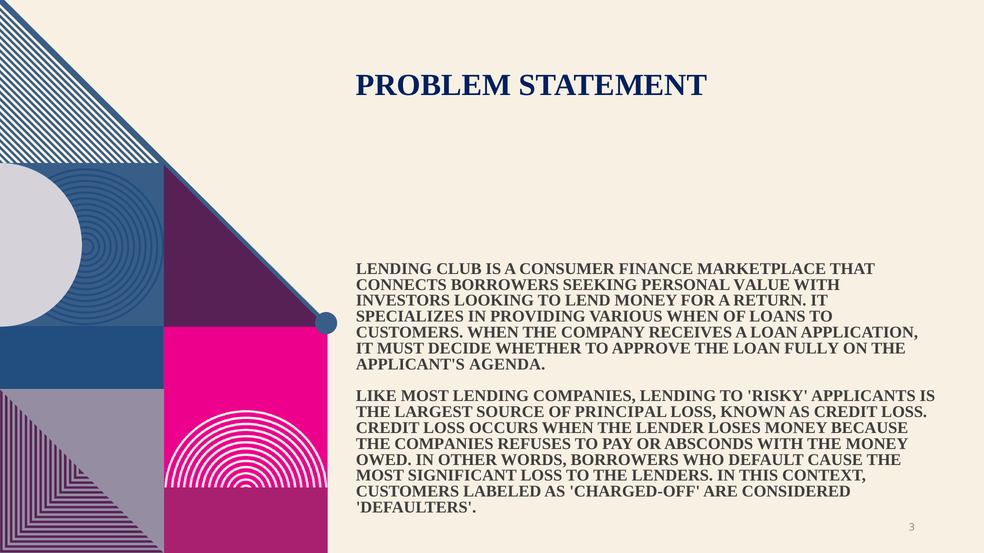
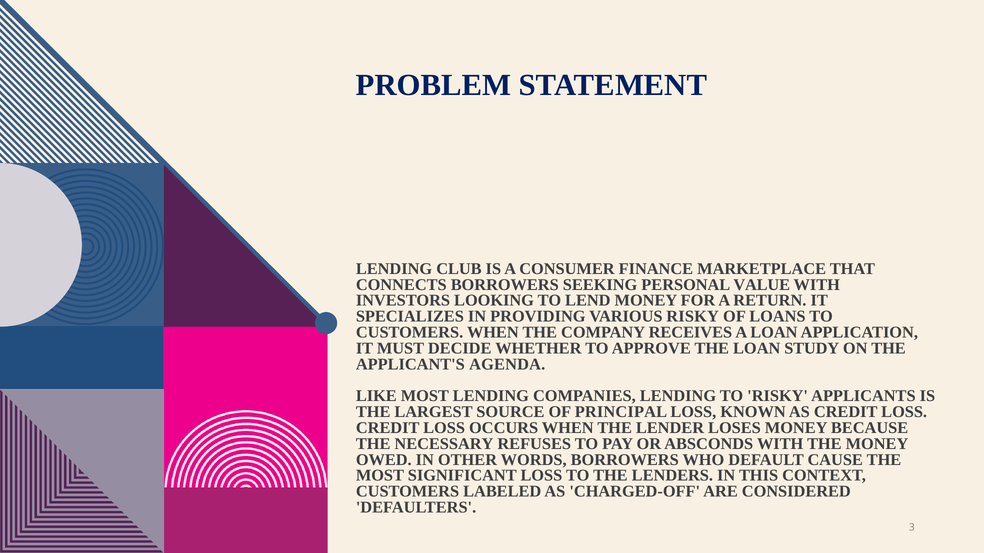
VARIOUS WHEN: WHEN -> RISKY (693, 317)
FULLY: FULLY -> STUDY (812, 349)
THE COMPANIES: COMPANIES -> NECESSARY (444, 444)
